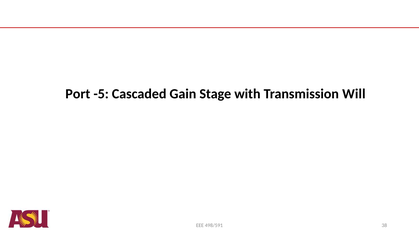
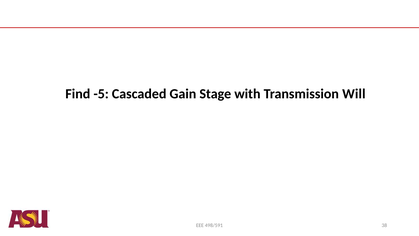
Port: Port -> Find (78, 94)
